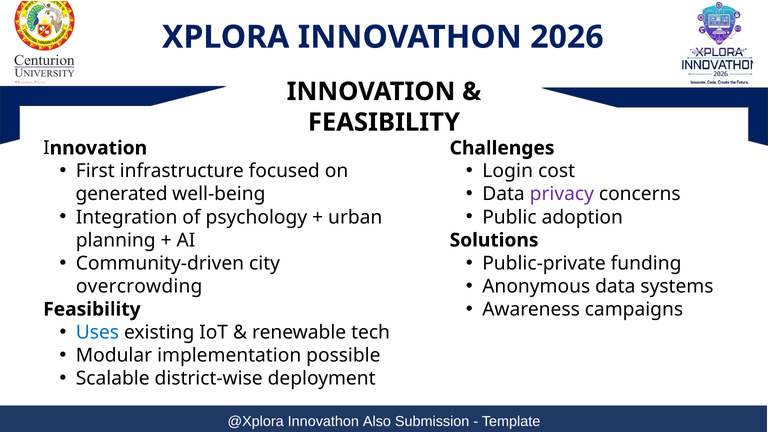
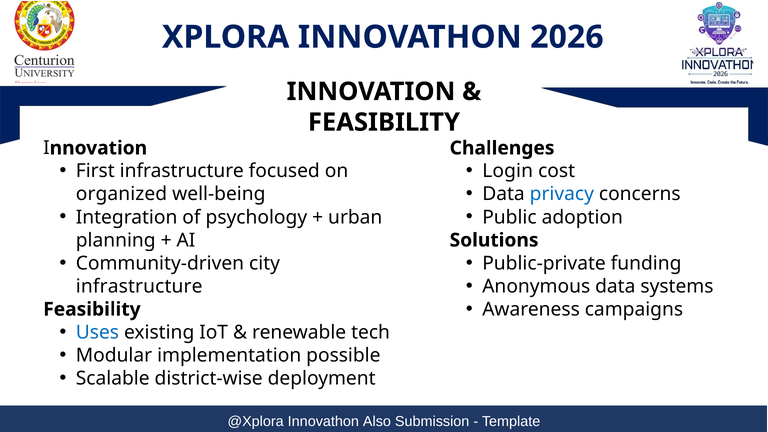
privacy colour: purple -> blue (562, 194)
generated: generated -> organized (122, 194)
overcrowding: overcrowding -> infrastructure (139, 286)
